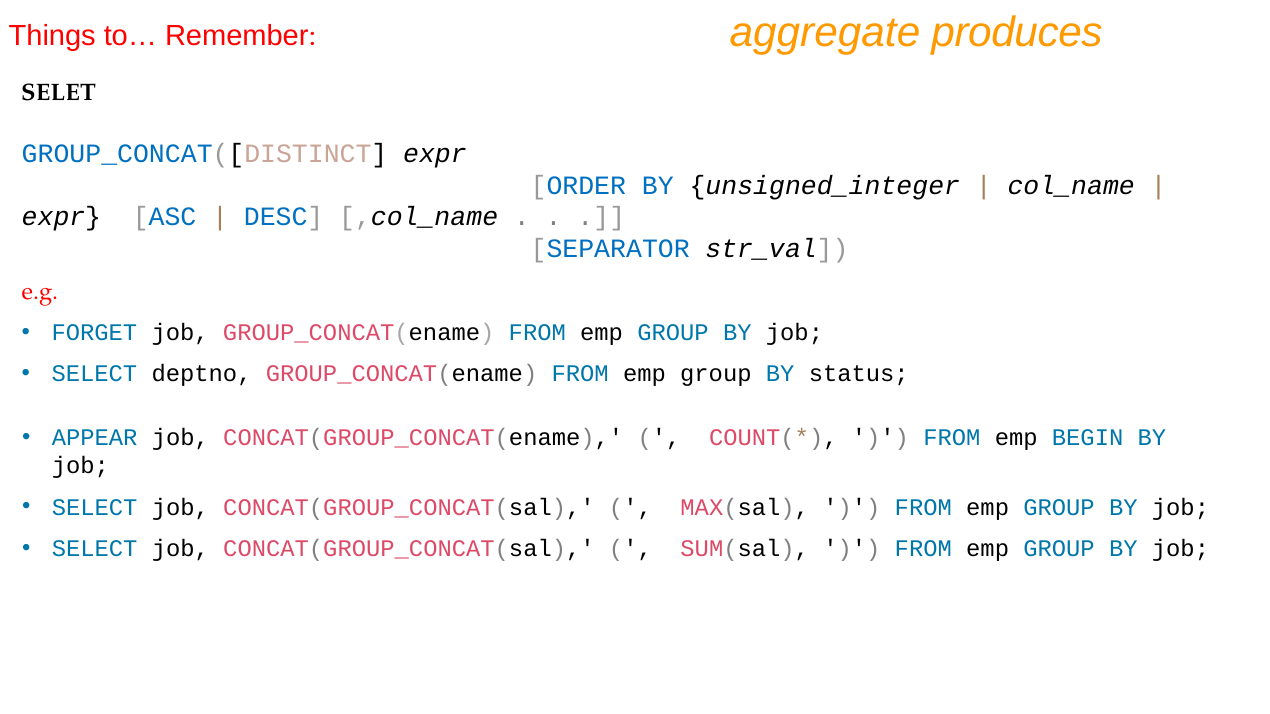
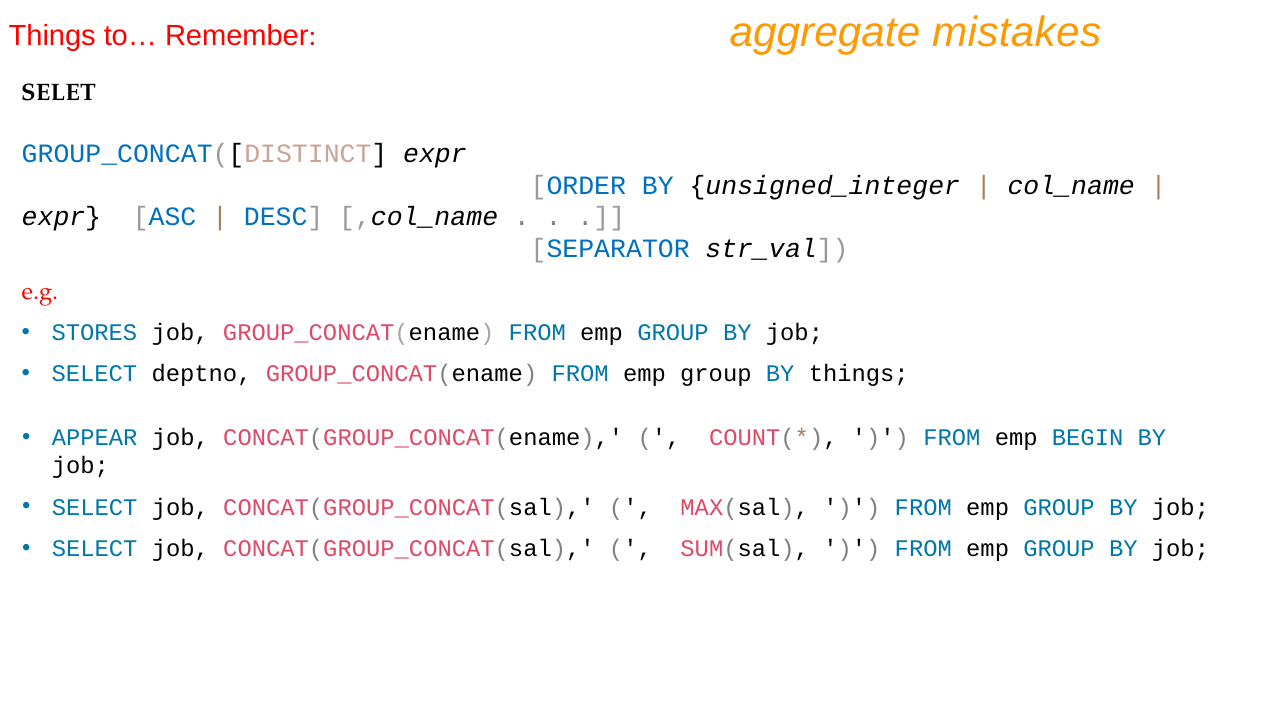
produces: produces -> mistakes (1017, 33)
FORGET: FORGET -> STORES (94, 333)
BY status: status -> things (859, 374)
